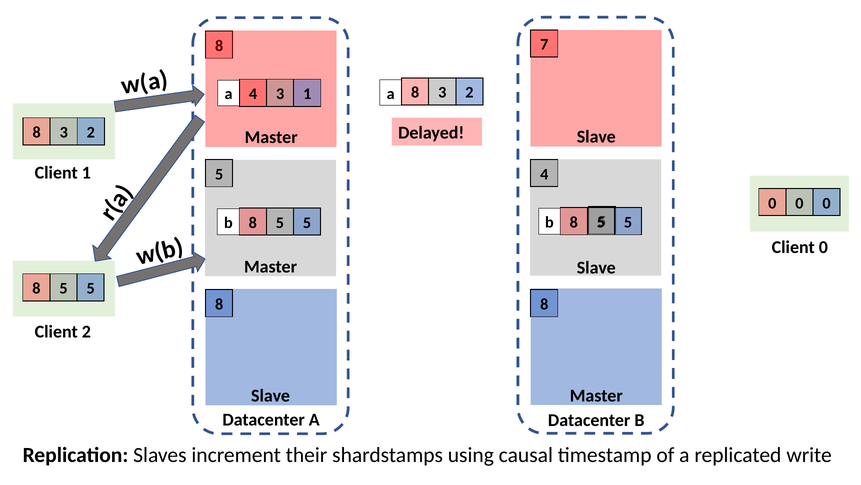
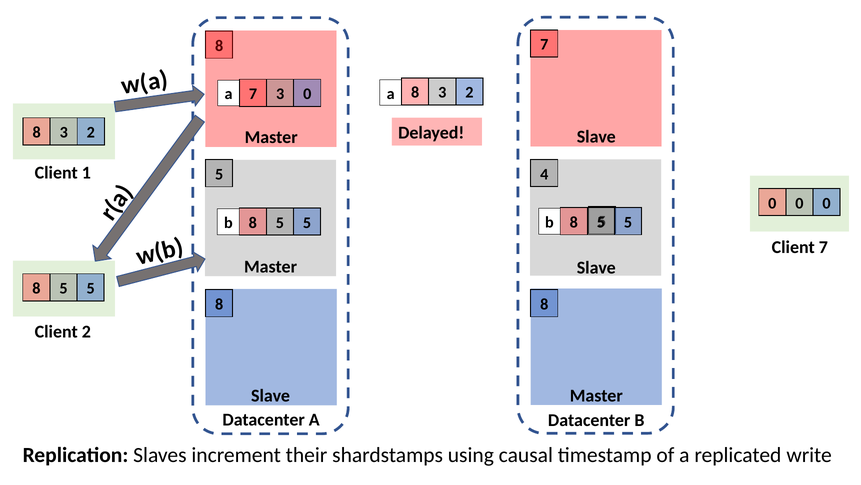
a 4: 4 -> 7 (253, 94)
3 1: 1 -> 0 (307, 94)
Client 0: 0 -> 7 (823, 247)
